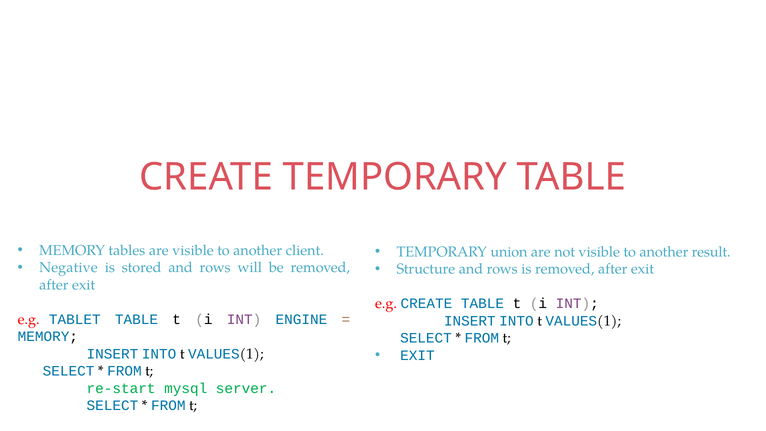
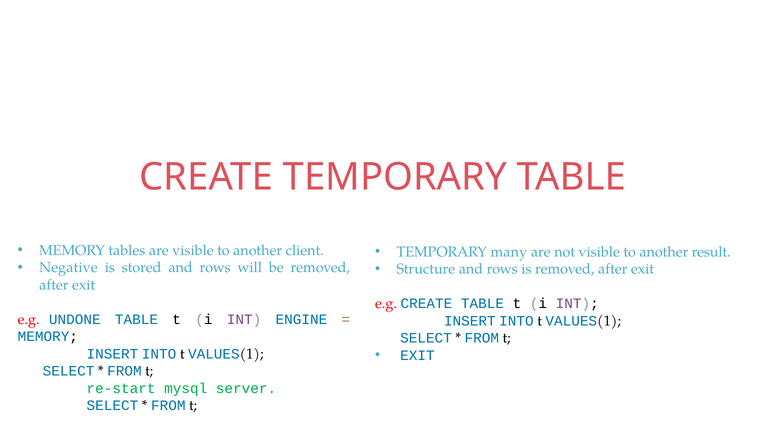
union: union -> many (509, 252)
TABLET: TABLET -> UNDONE (75, 319)
